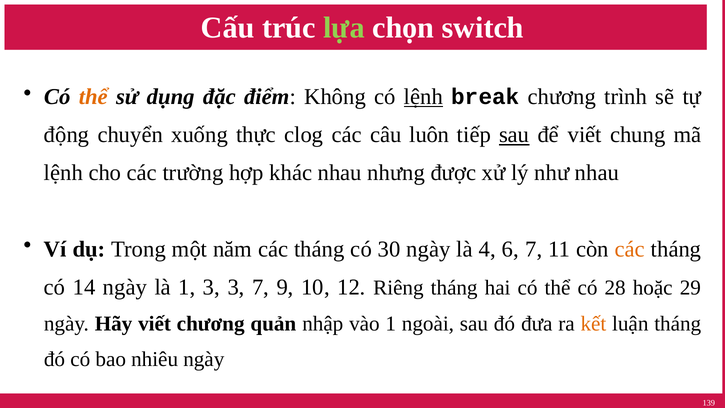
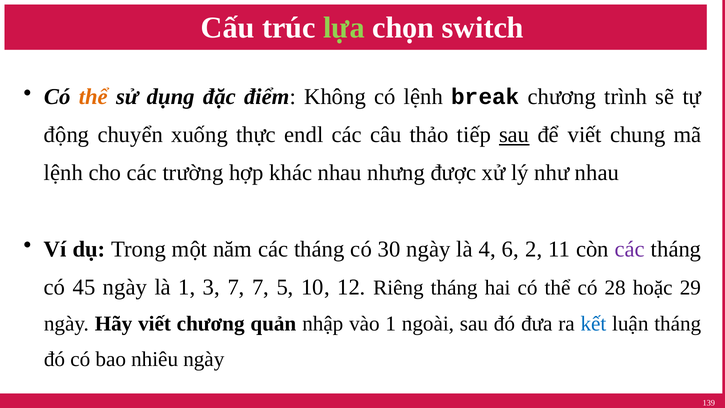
lệnh underline: present -> none (423, 97)
clog: clog -> endl (304, 135)
luôn: luôn -> thảo (429, 135)
6 7: 7 -> 2 (534, 249)
các colour: orange -> purple (630, 249)
14: 14 -> 45 (84, 287)
3 3: 3 -> 7 (236, 287)
9: 9 -> 5 (285, 287)
kết colour: orange -> blue (593, 323)
